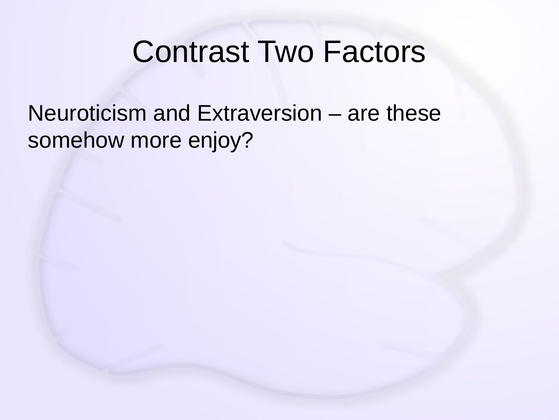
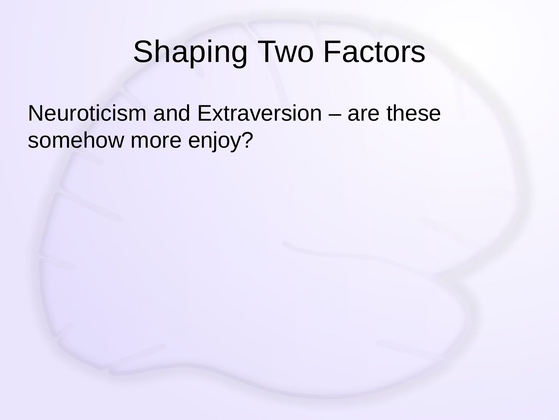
Contrast: Contrast -> Shaping (191, 52)
